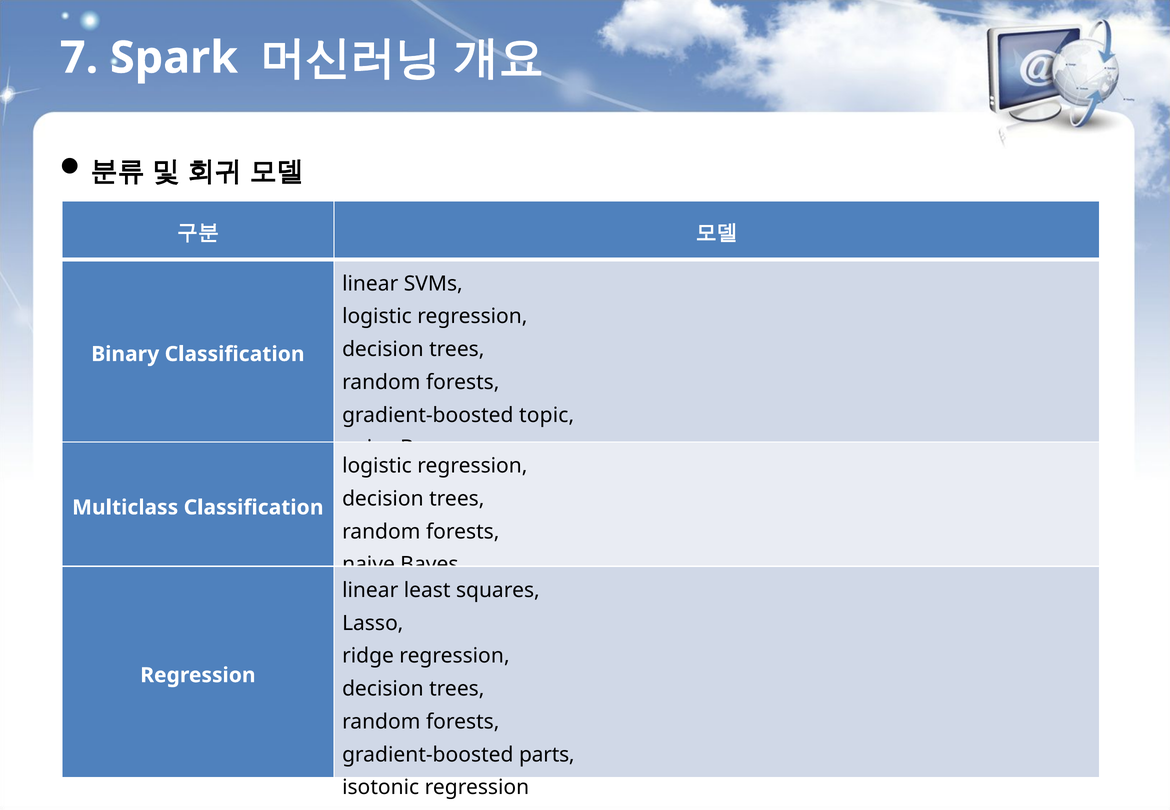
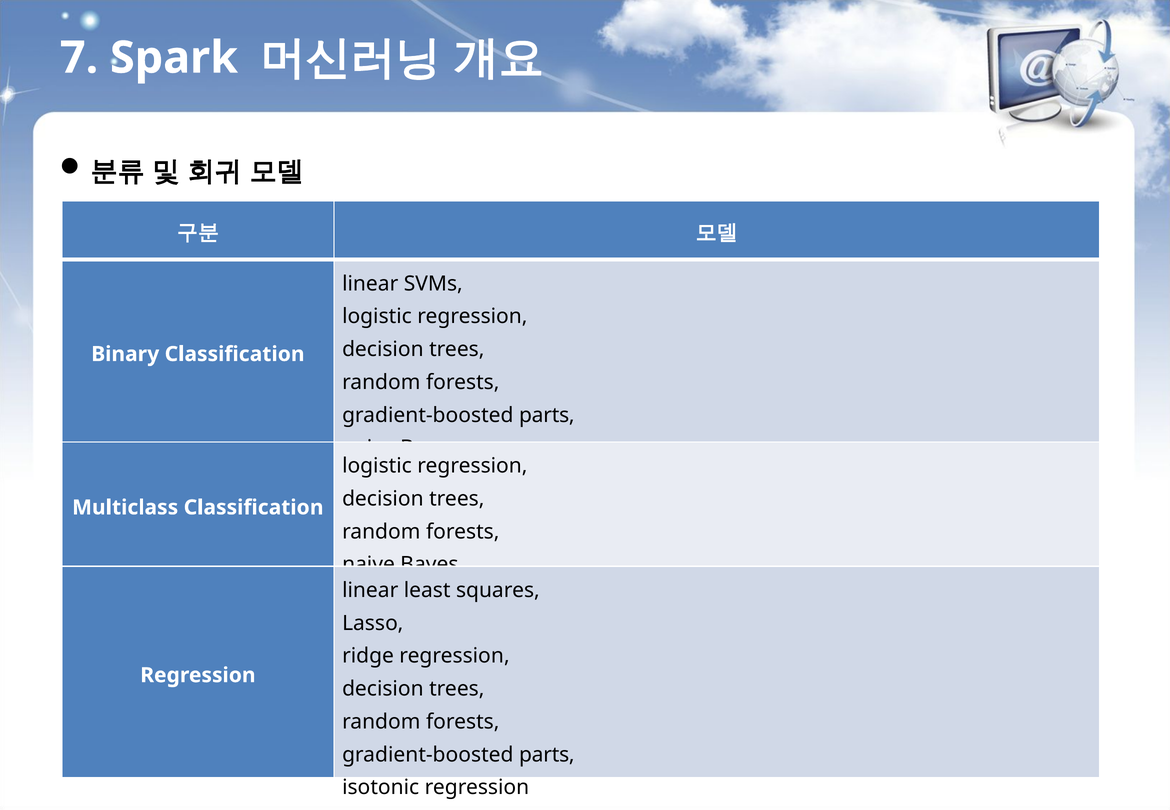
topic: topic -> parts (547, 415)
